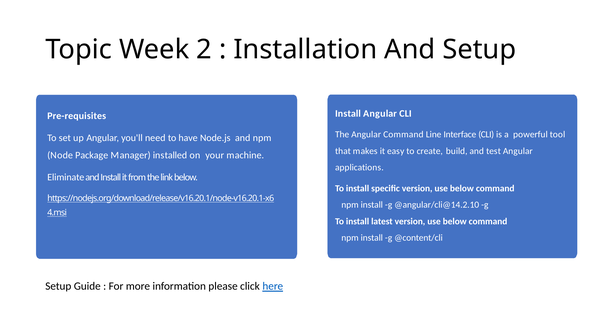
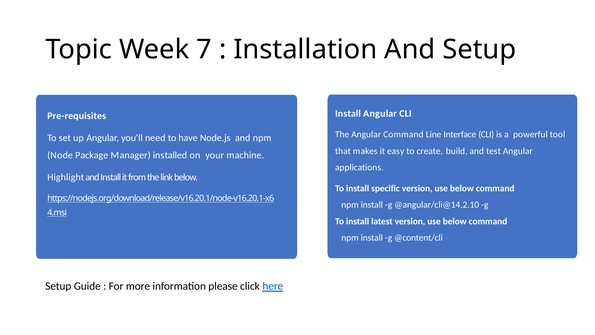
2: 2 -> 7 (204, 49)
Eliminate: Eliminate -> Highlight (66, 177)
